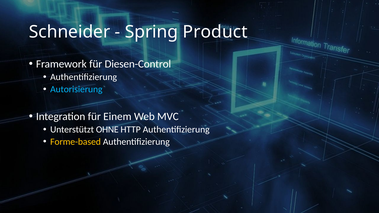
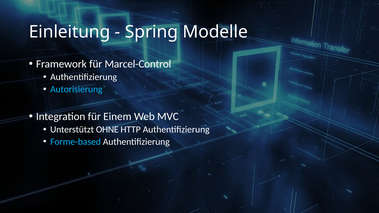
Schneider: Schneider -> Einleitung (70, 32)
Product: Product -> Modelle (215, 32)
Diesen-Control: Diesen-Control -> Marcel-Control (138, 64)
Forme-based colour: yellow -> light blue (76, 142)
